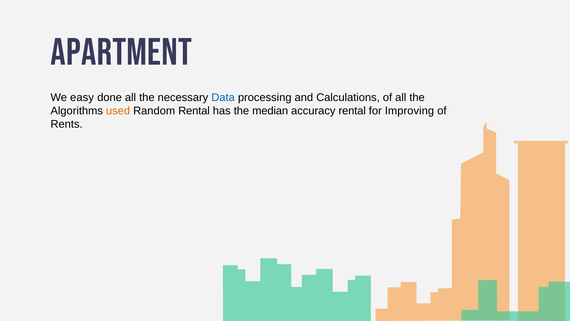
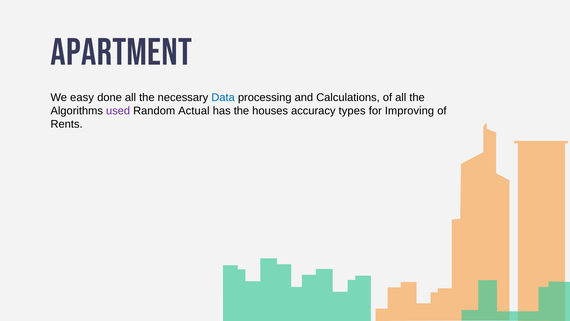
used colour: orange -> purple (118, 111)
Random Rental: Rental -> Actual (194, 111)
median: median -> houses (270, 111)
accuracy rental: rental -> types (352, 111)
